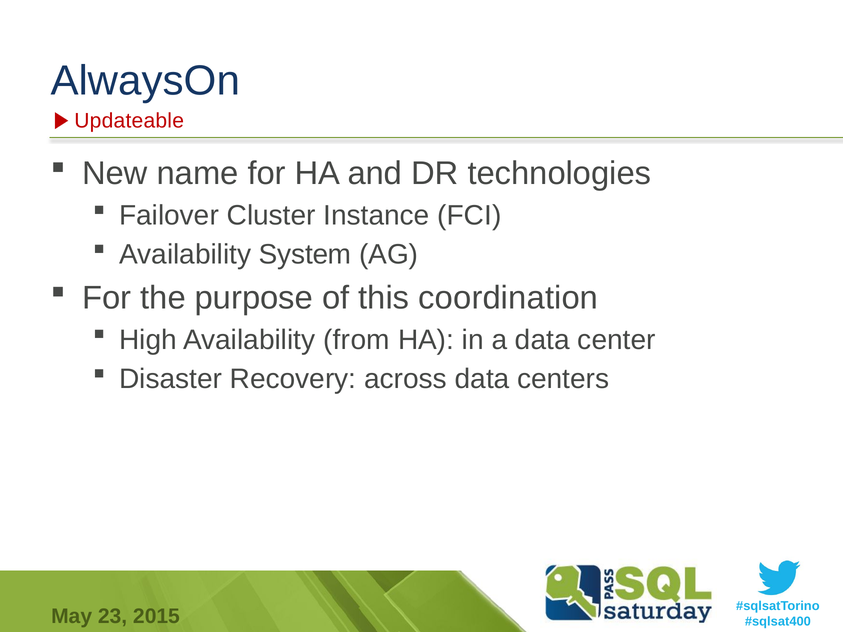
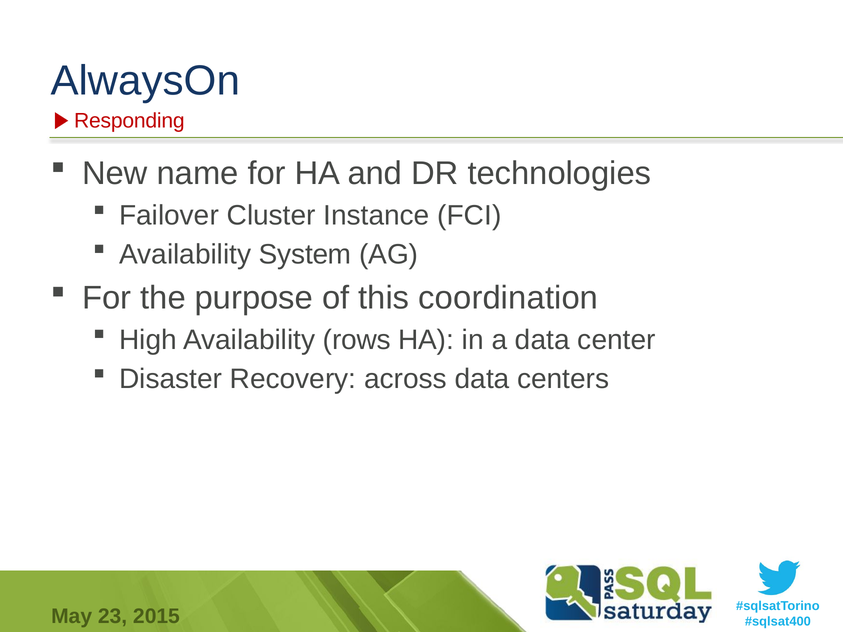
Updateable: Updateable -> Responding (129, 121)
from: from -> rows (357, 340)
